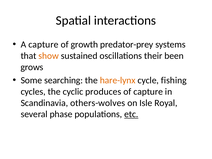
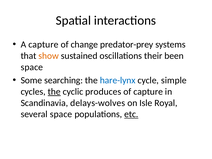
growth: growth -> change (84, 44)
grows: grows -> space (32, 67)
hare-lynx colour: orange -> blue (118, 80)
fishing: fishing -> simple (174, 80)
the underline: none -> present (54, 92)
others-wolves: others-wolves -> delays-wolves (98, 103)
several phase: phase -> space (61, 114)
